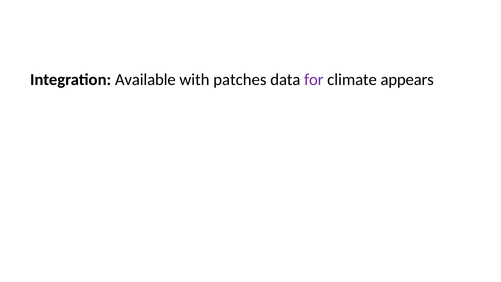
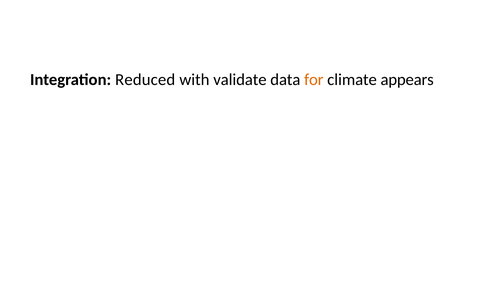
Available: Available -> Reduced (145, 79)
patches: patches -> validate (240, 79)
for colour: purple -> orange (314, 79)
